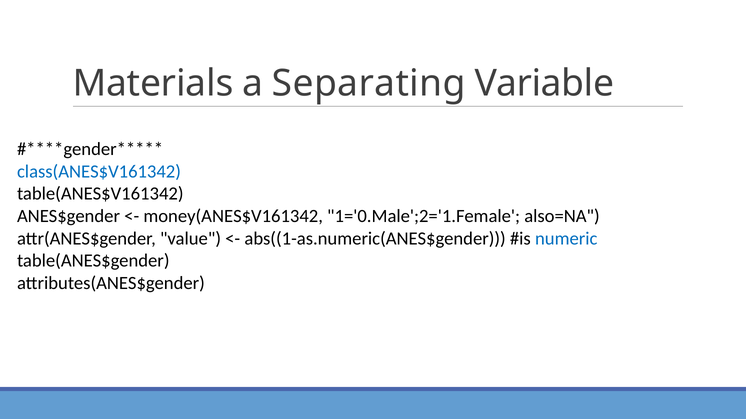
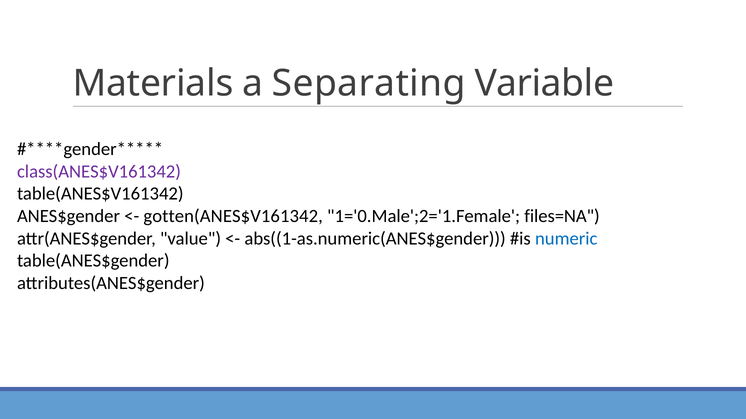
class(ANES$V161342 colour: blue -> purple (99, 172)
money(ANES$V161342: money(ANES$V161342 -> gotten(ANES$V161342 (233, 216)
also=NA: also=NA -> files=NA (562, 216)
